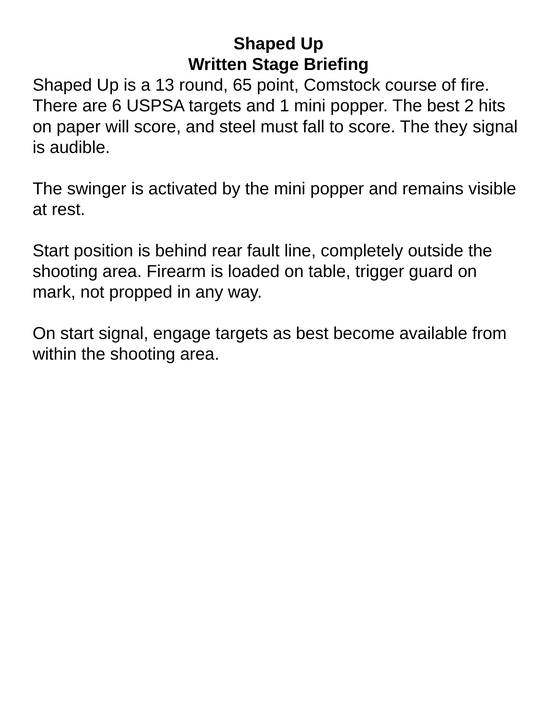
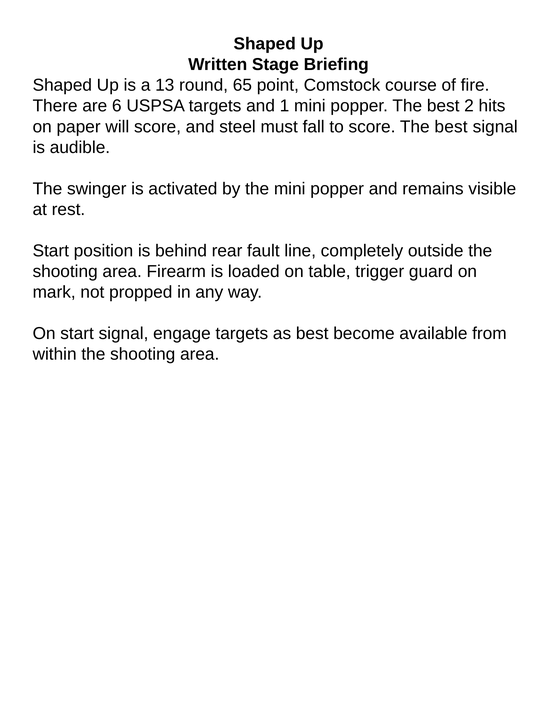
score The they: they -> best (451, 127)
